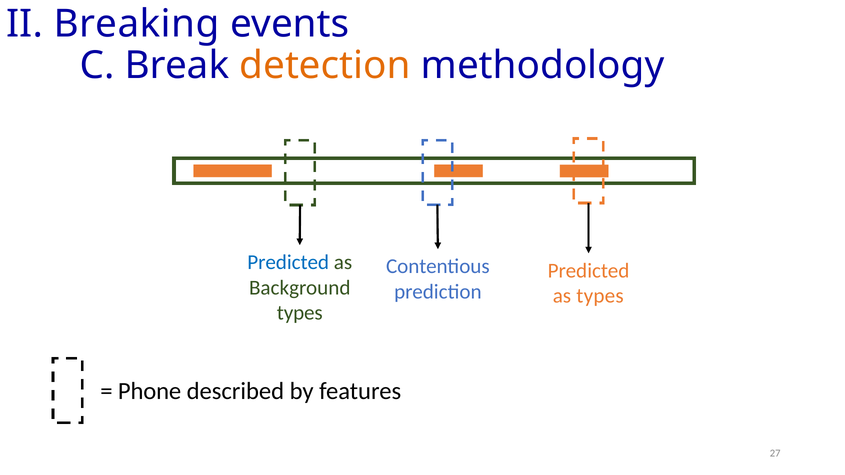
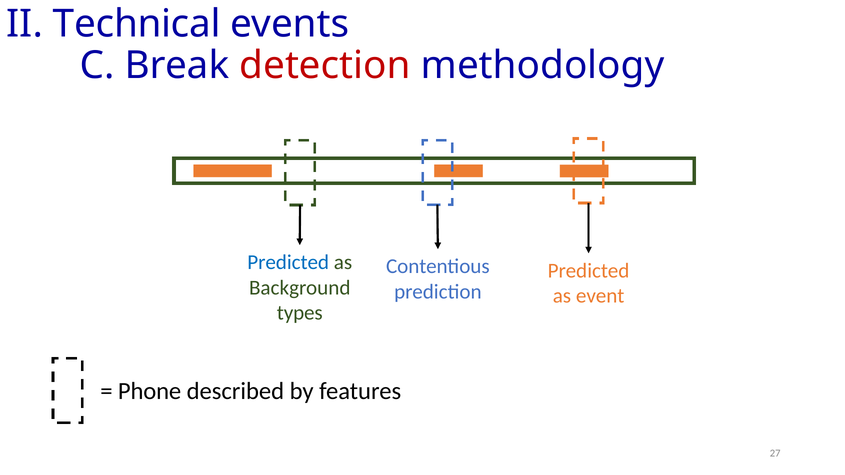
Breaking: Breaking -> Technical (137, 24)
detection colour: orange -> red (325, 66)
as types: types -> event (600, 296)
